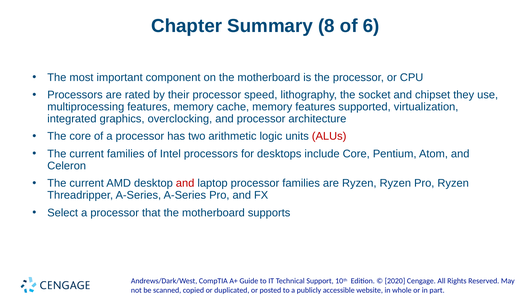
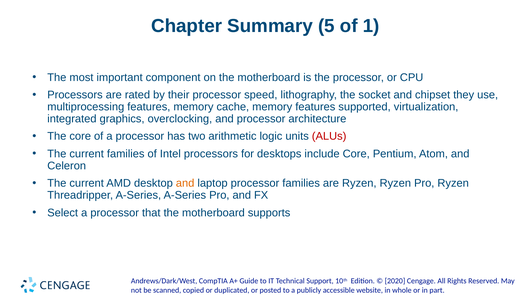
8: 8 -> 5 (326, 26)
6: 6 -> 1 (371, 26)
and colour: red -> orange (185, 183)
